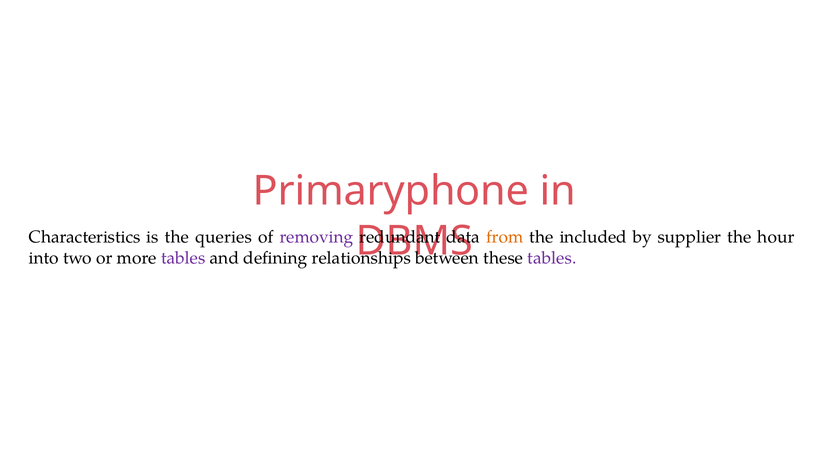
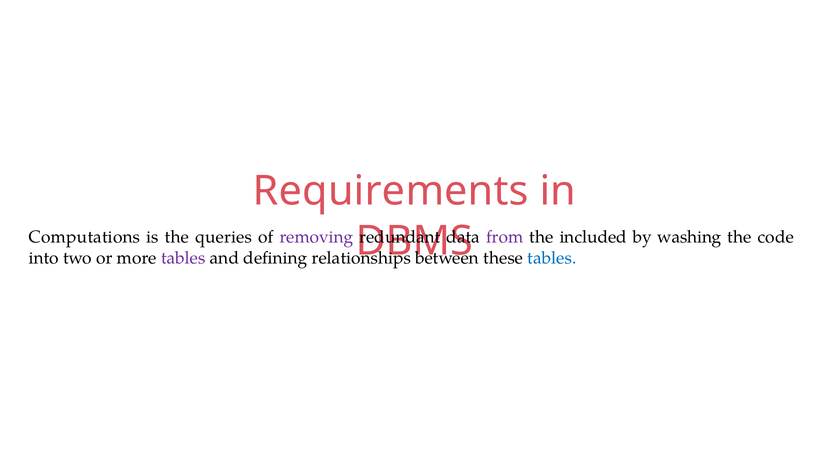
Primaryphone: Primaryphone -> Requirements (391, 191)
Characteristics: Characteristics -> Computations (85, 237)
from colour: orange -> purple (505, 237)
supplier: supplier -> washing (689, 237)
hour: hour -> code (776, 237)
tables colour: purple -> blue (552, 258)
